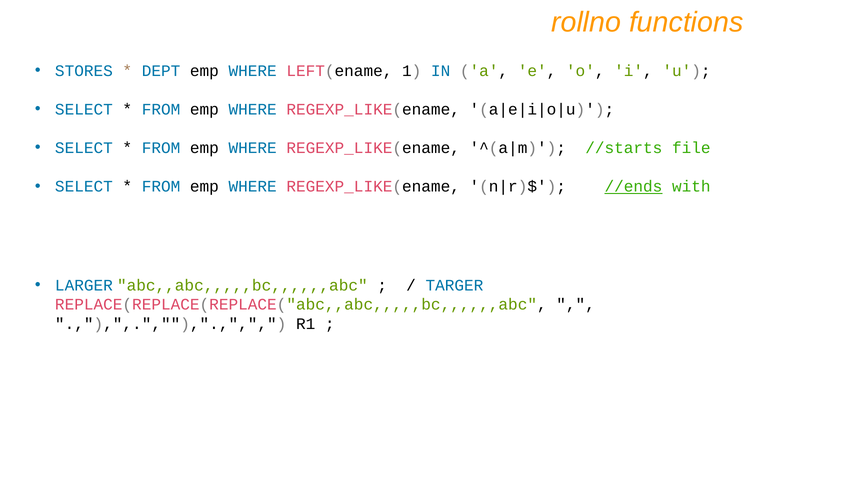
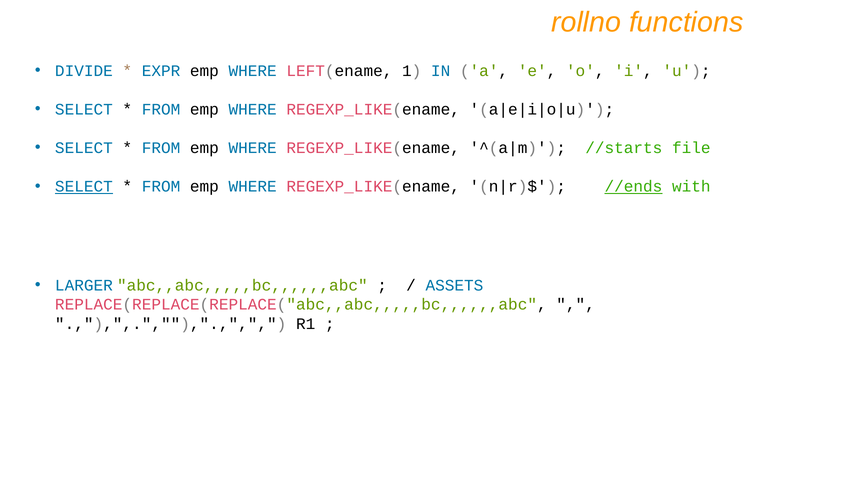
STORES: STORES -> DIVIDE (84, 71)
DEPT: DEPT -> EXPR (161, 71)
SELECT underline: none -> present (84, 187)
TARGER: TARGER -> ASSETS (454, 285)
